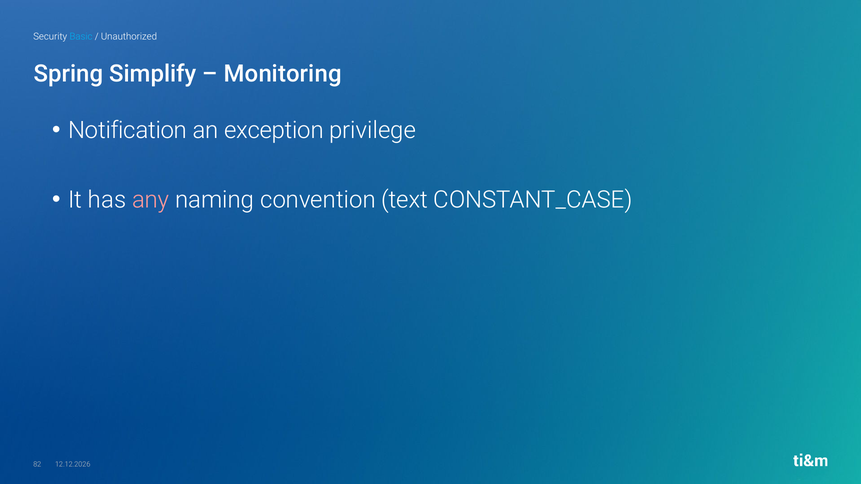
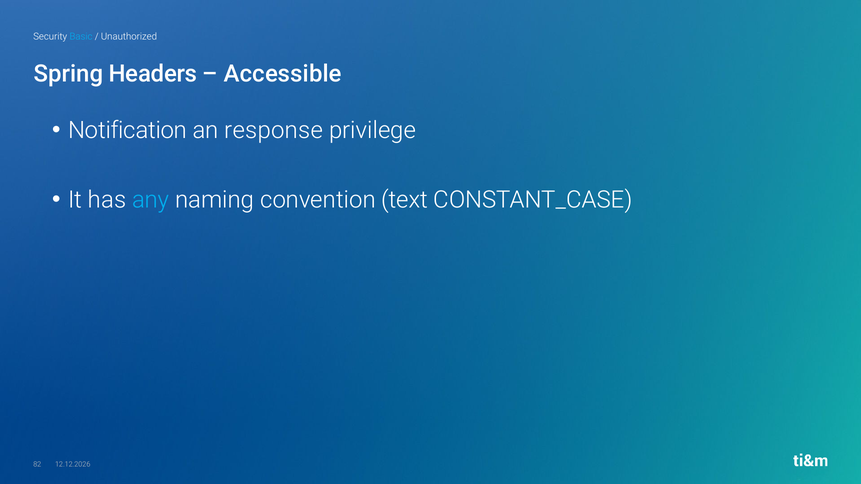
Simplify: Simplify -> Headers (153, 74)
Monitoring: Monitoring -> Accessible (283, 74)
exception: exception -> response (274, 130)
any colour: pink -> light blue (151, 200)
